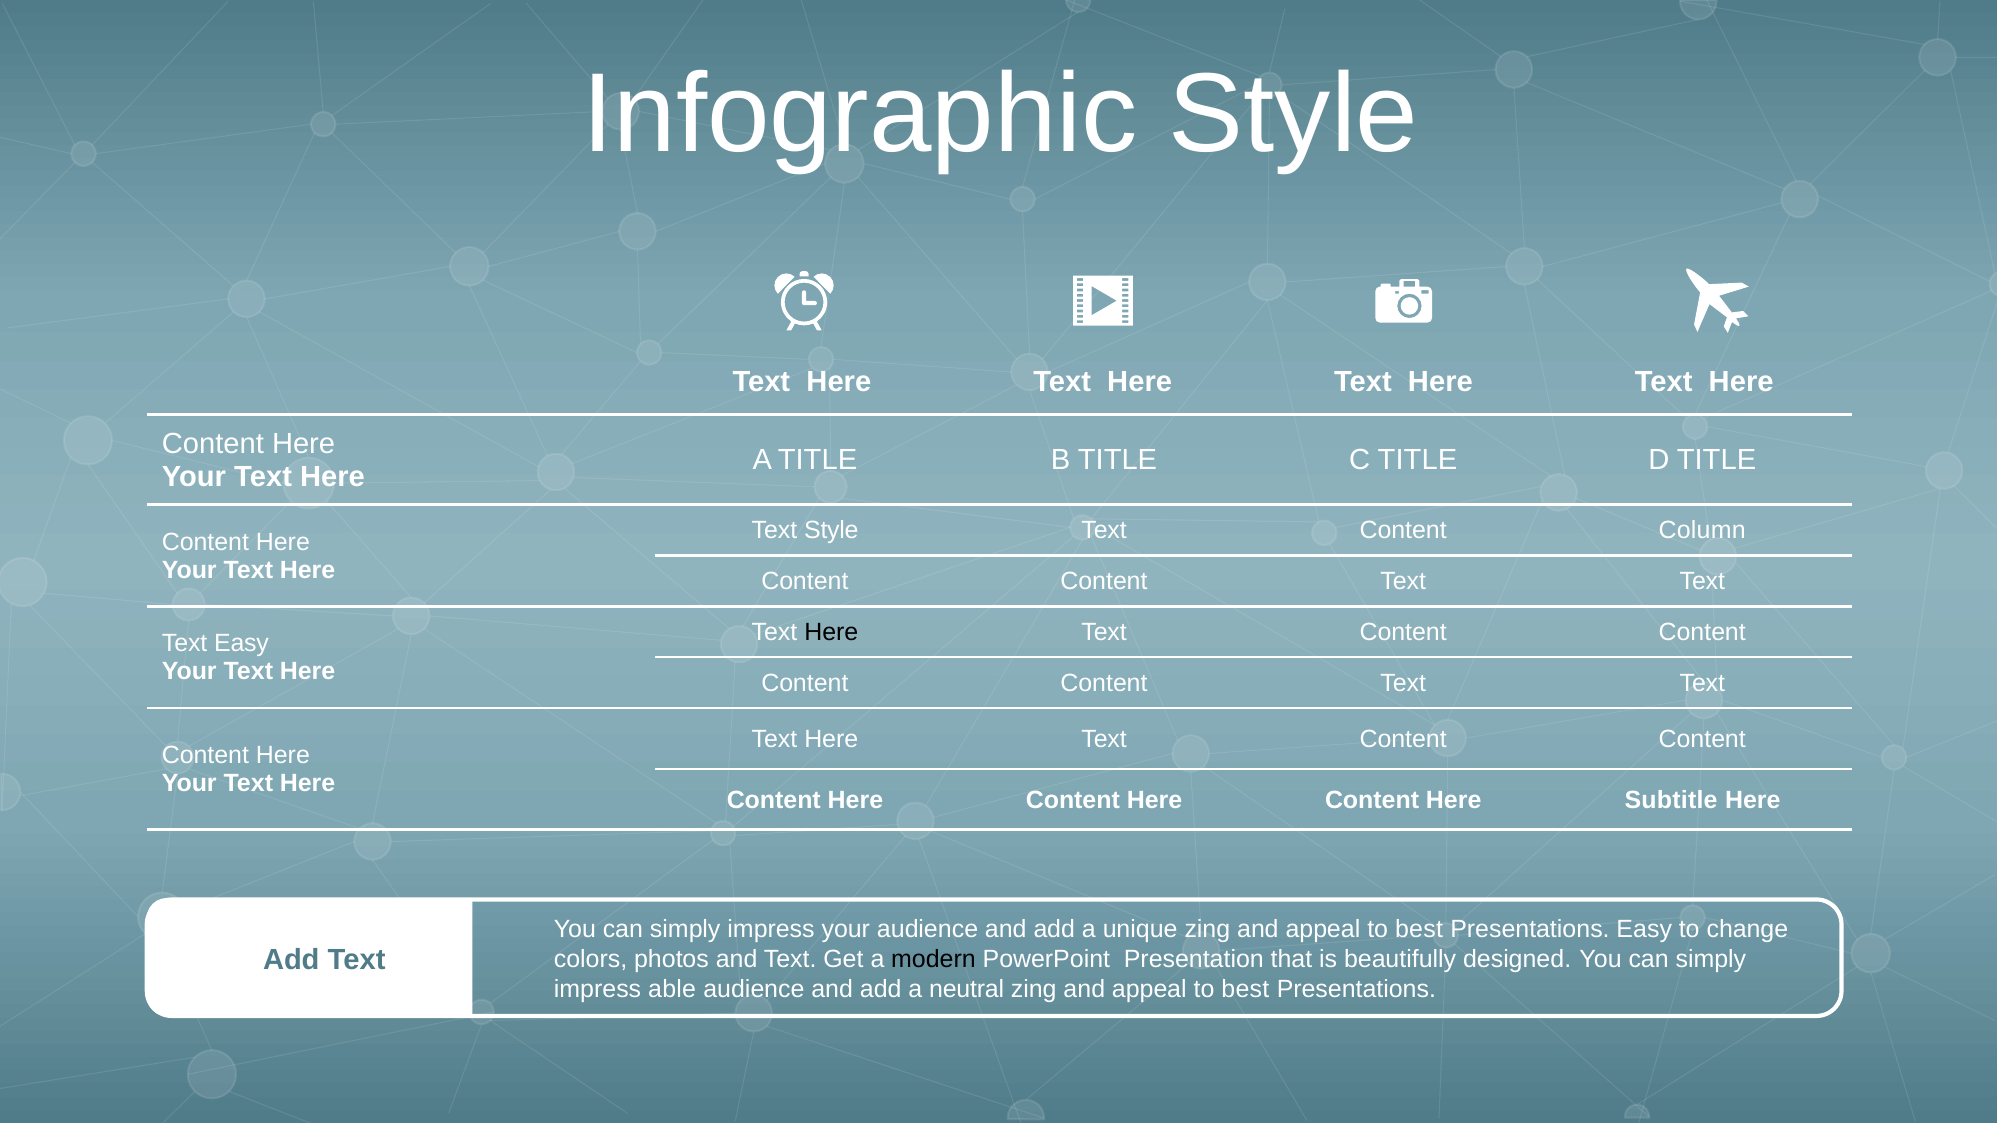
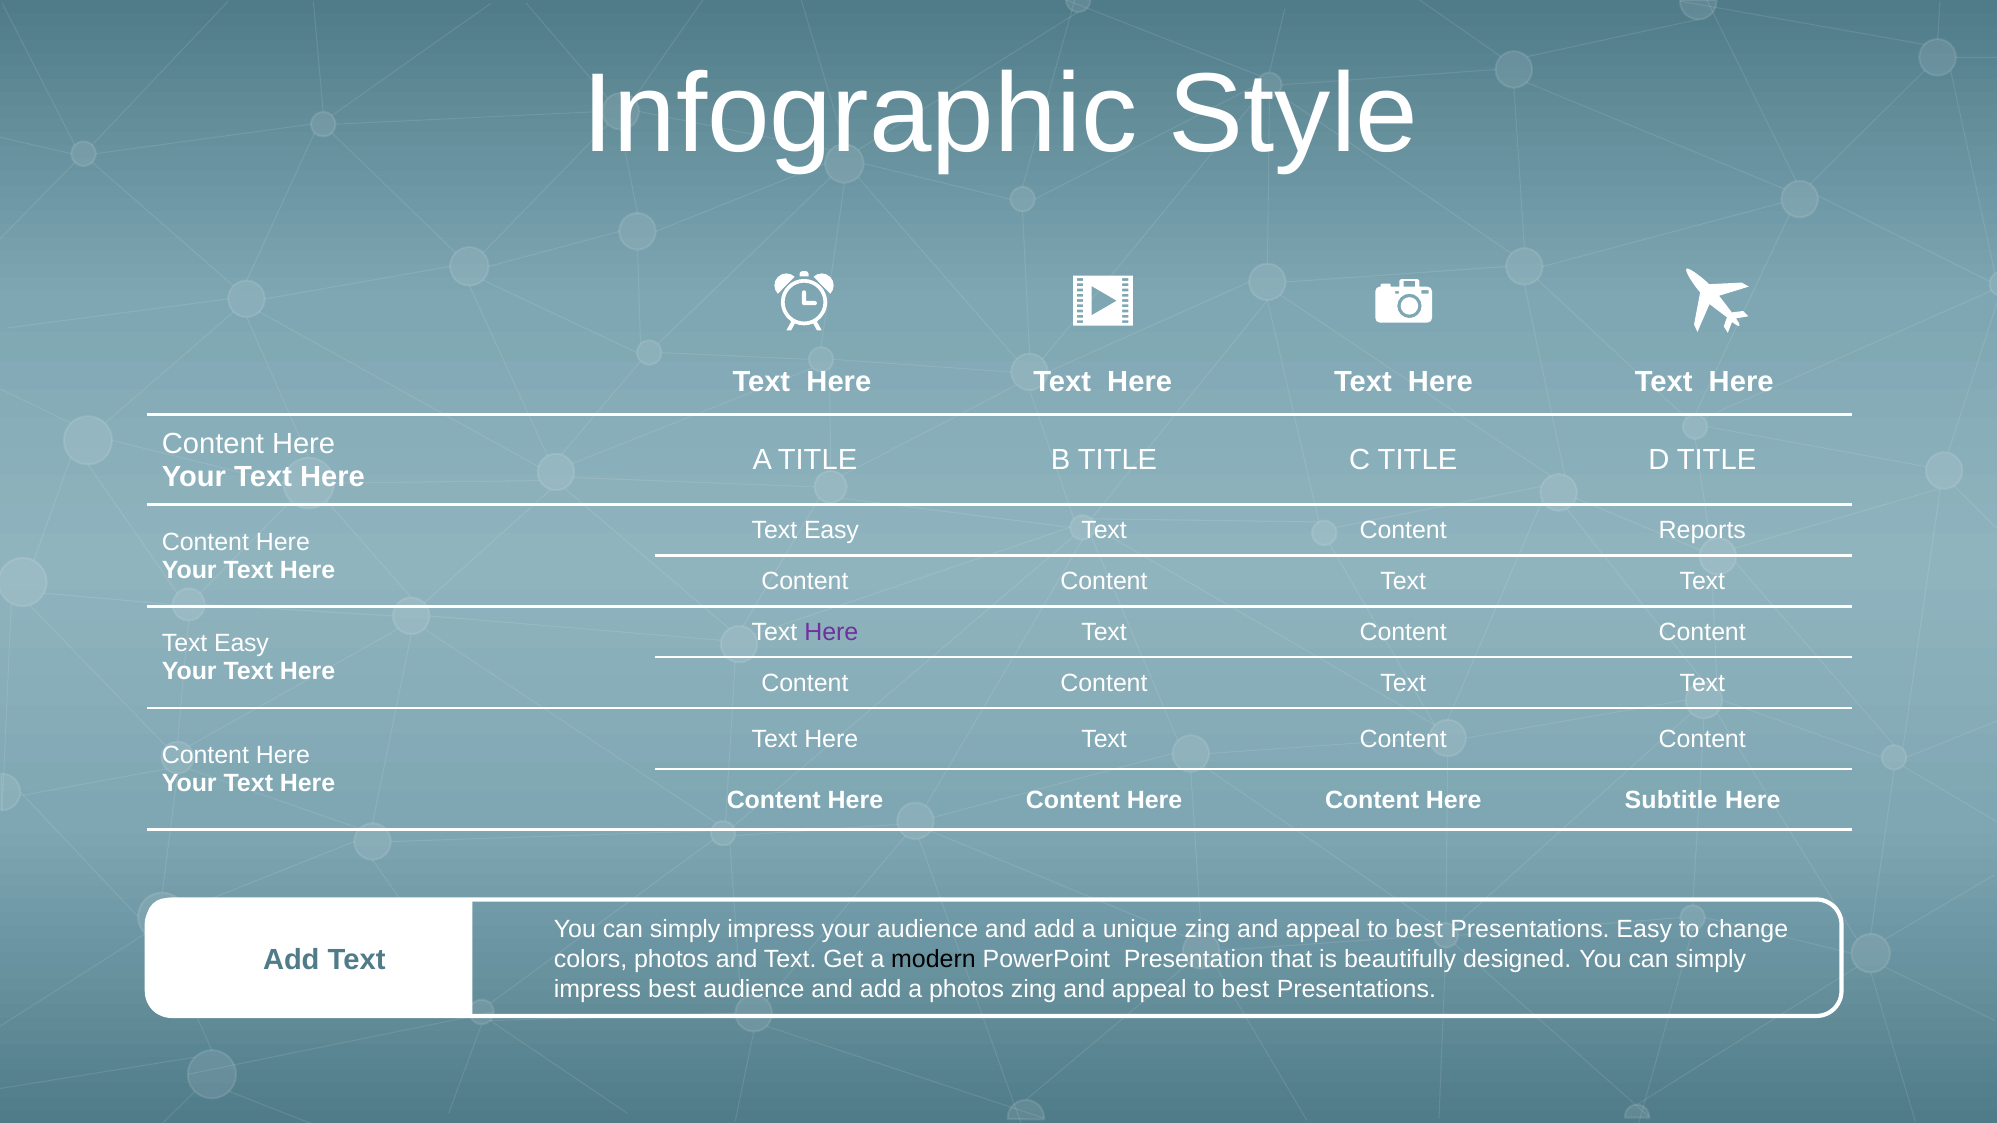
Style: Style -> Easy (831, 531)
Column: Column -> Reports (1702, 531)
Here colour: black -> purple (831, 632)
impress able: able -> best (672, 990)
a neutral: neutral -> photos (967, 990)
